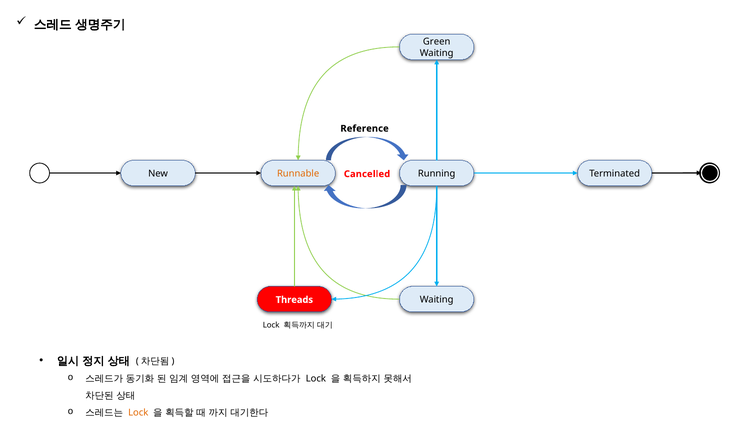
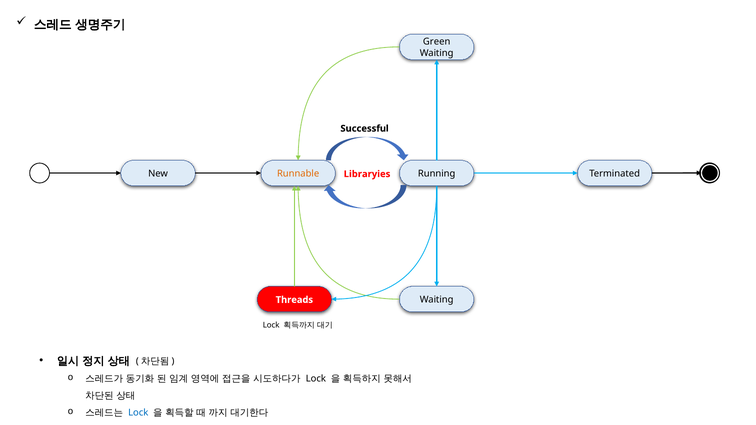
Reference: Reference -> Successful (365, 129)
Cancelled: Cancelled -> Libraryies (367, 174)
Lock colour: orange -> blue (138, 413)
